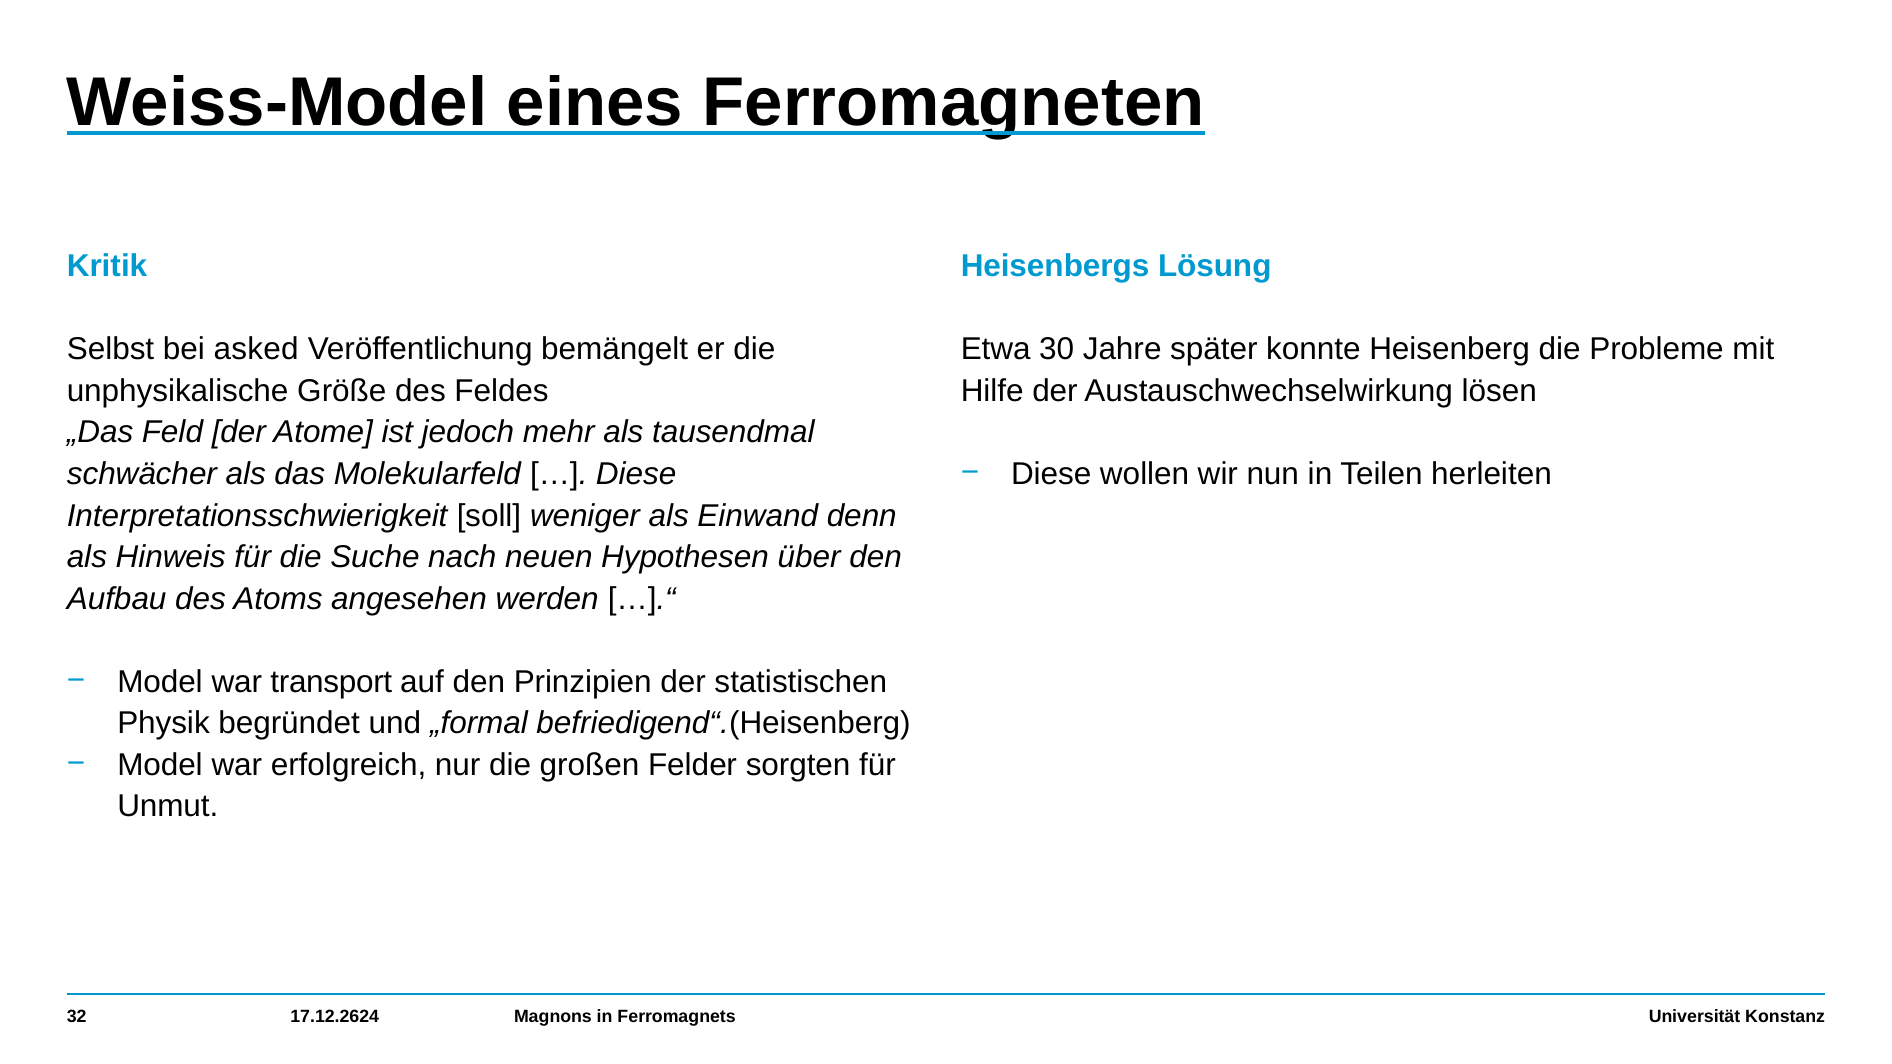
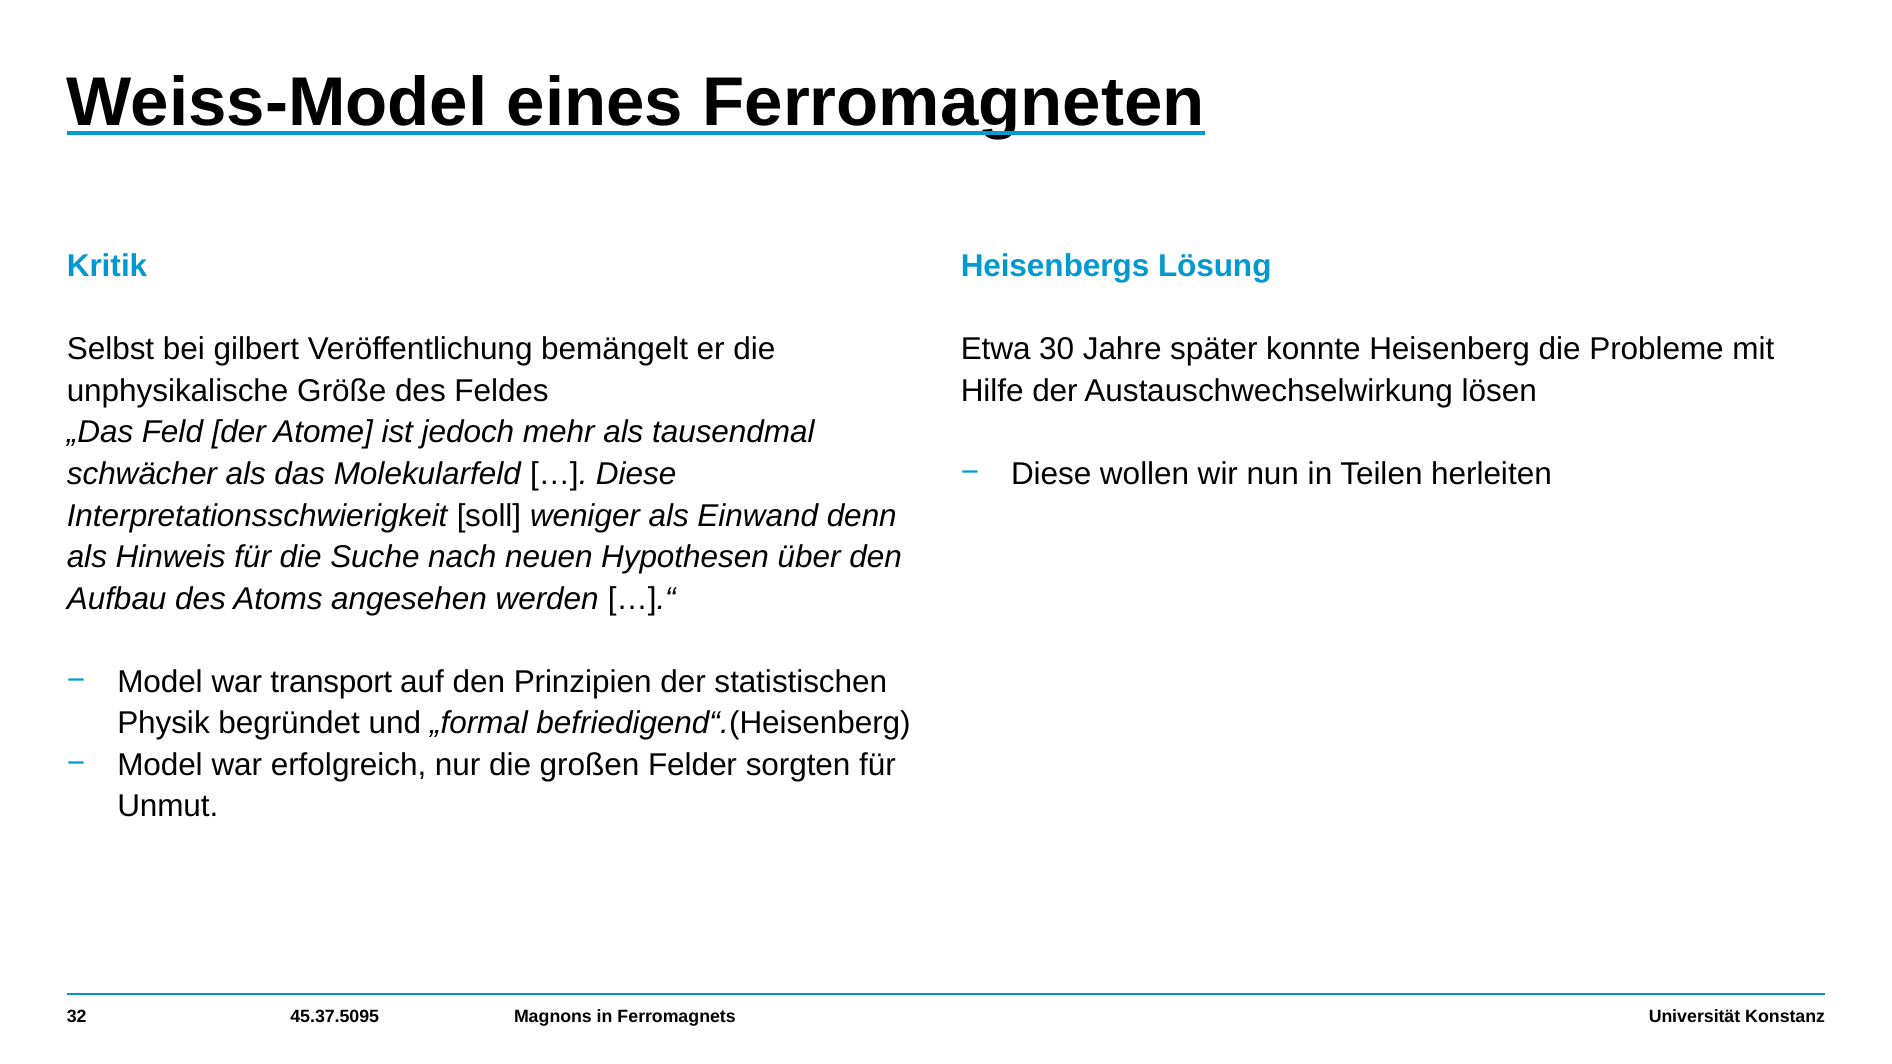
asked: asked -> gilbert (256, 350)
17.12.2624: 17.12.2624 -> 45.37.5095 (335, 1017)
